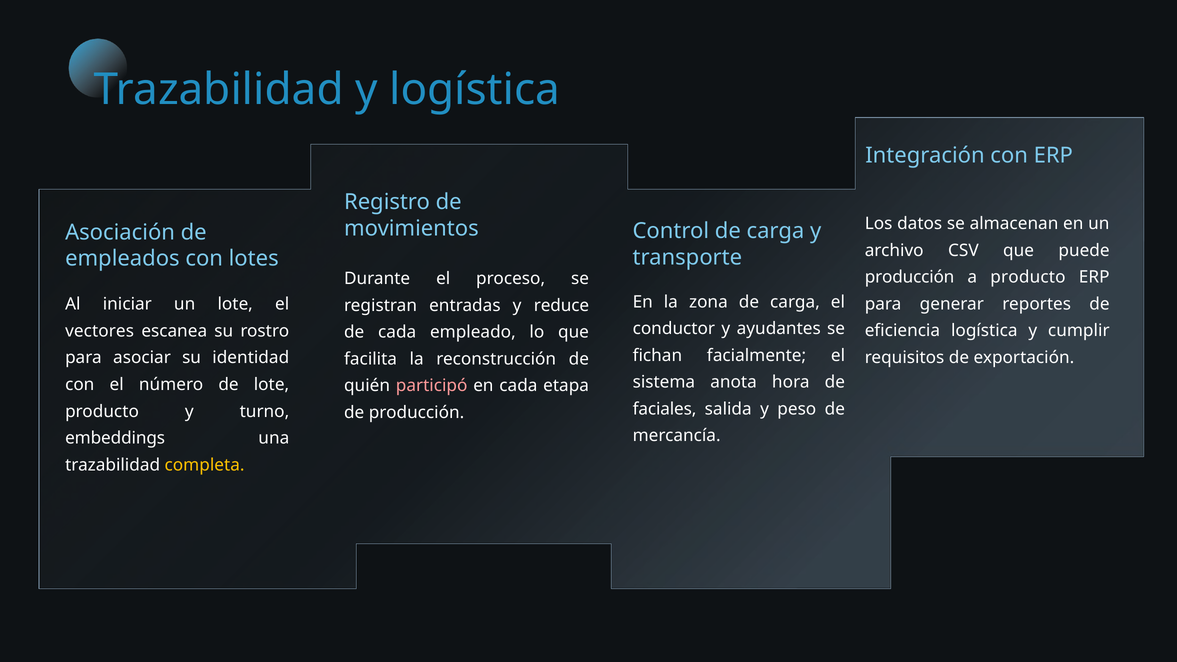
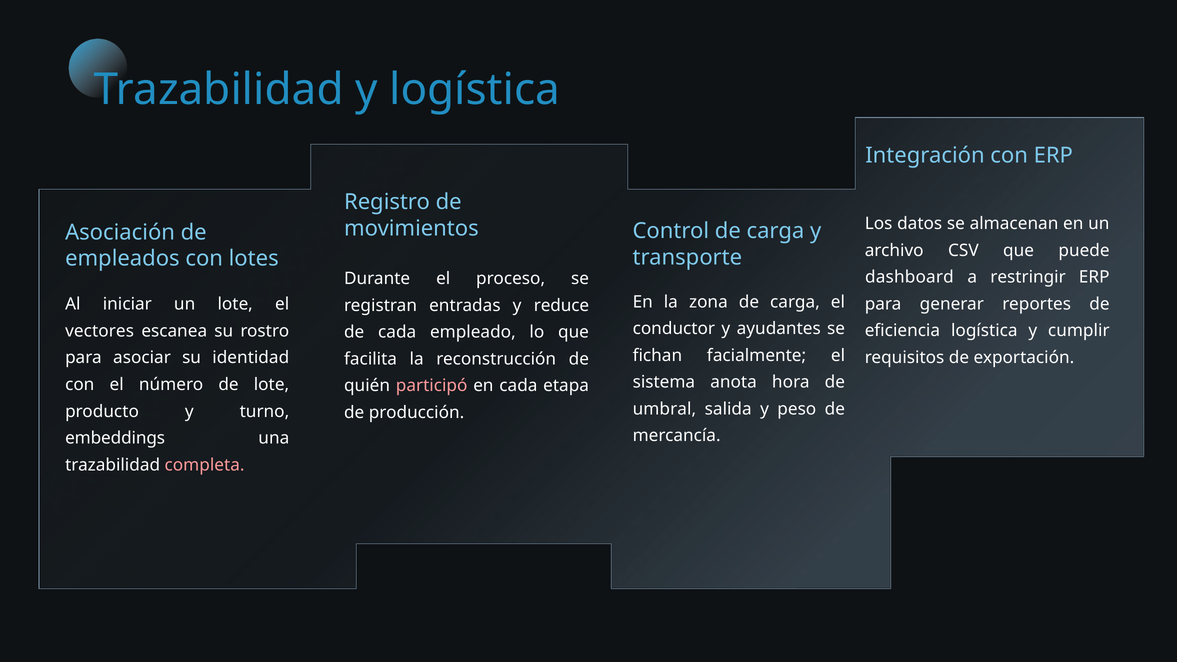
producción: producción -> dashboard (909, 277)
a producto: producto -> restringir (1028, 277)
faciales: faciales -> umbral (664, 409)
completa colour: yellow -> pink (205, 465)
